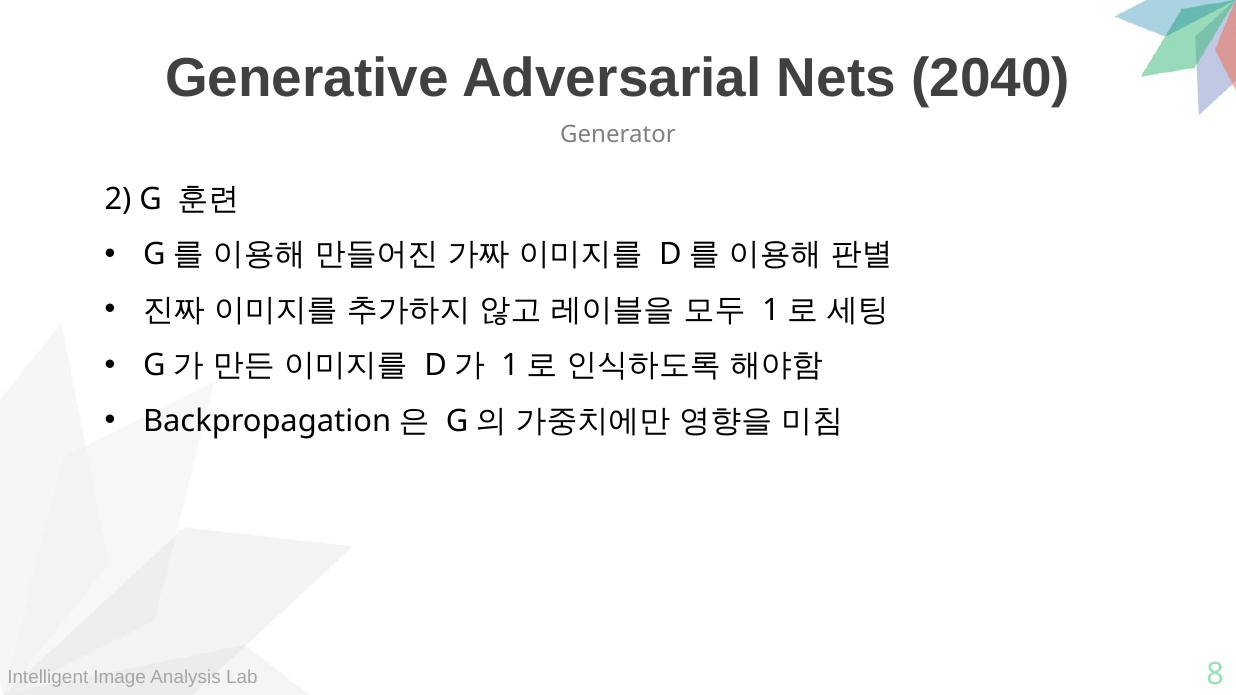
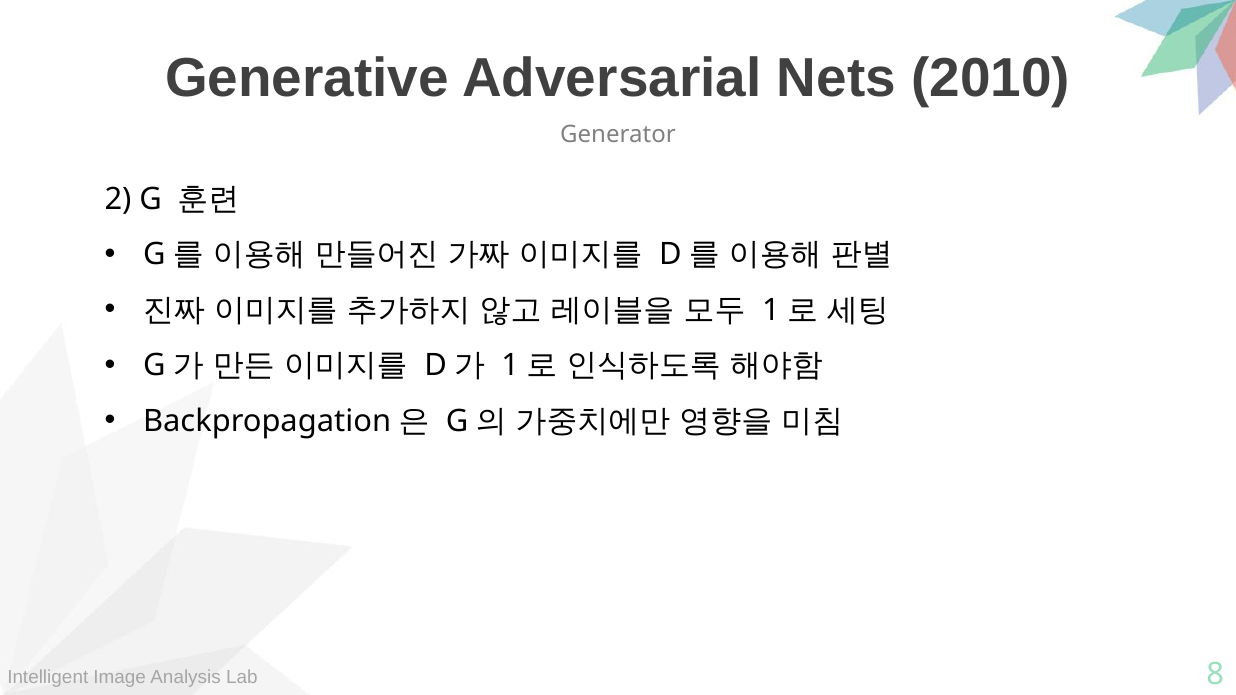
2040: 2040 -> 2010 (991, 79)
